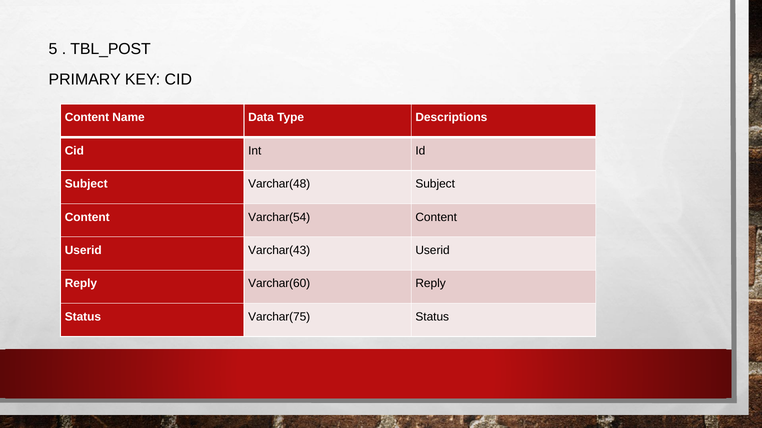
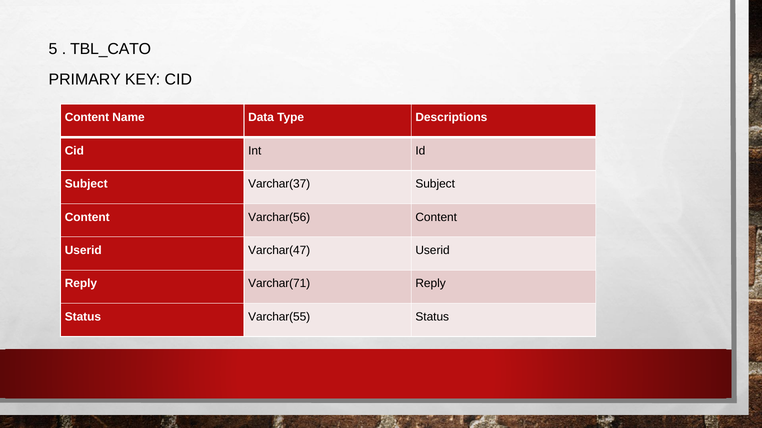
TBL_POST: TBL_POST -> TBL_CATO (111, 49)
Varchar(48: Varchar(48 -> Varchar(37 (279, 184)
Varchar(54: Varchar(54 -> Varchar(56 (279, 217)
Varchar(43: Varchar(43 -> Varchar(47 (279, 251)
Varchar(60: Varchar(60 -> Varchar(71 (279, 284)
Varchar(75: Varchar(75 -> Varchar(55 (279, 317)
